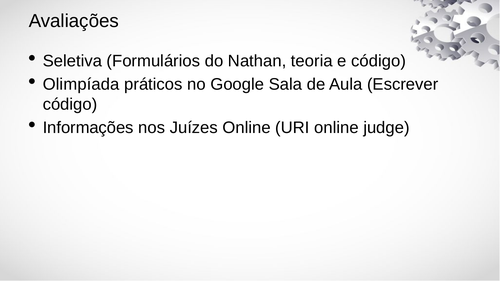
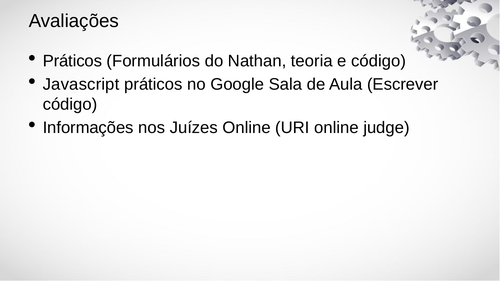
Seletiva: Seletiva -> Práticos (72, 61)
Olimpíada: Olimpíada -> Javascript (81, 85)
